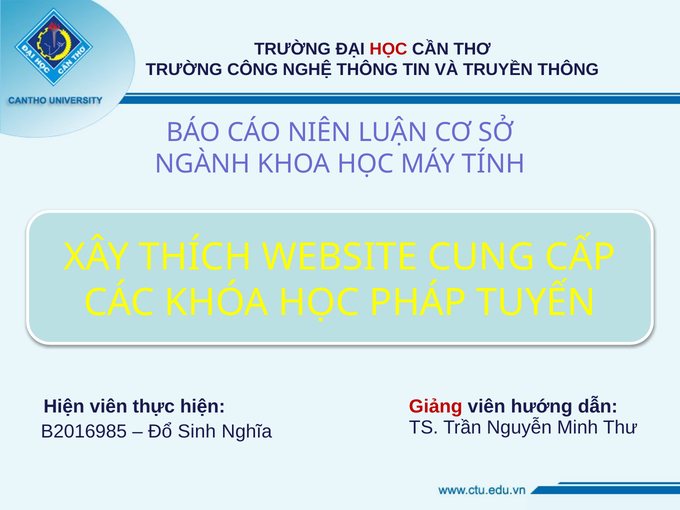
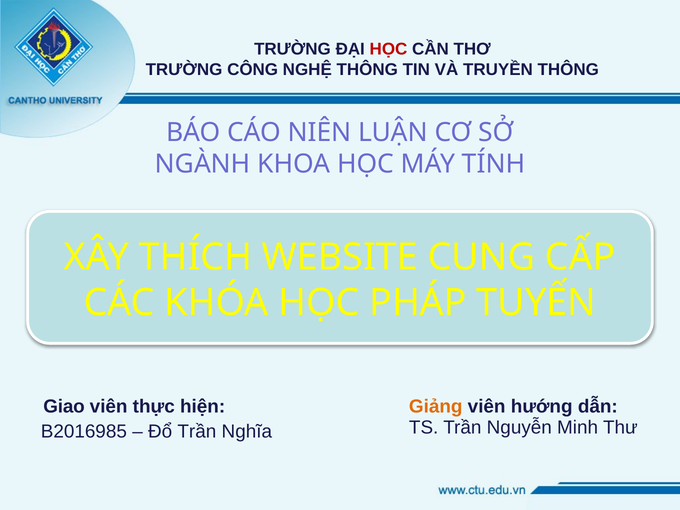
Hiện: Hiện -> Giao (64, 407)
Giảng colour: red -> orange (436, 407)
Đổ Sinh: Sinh -> Trần (197, 432)
